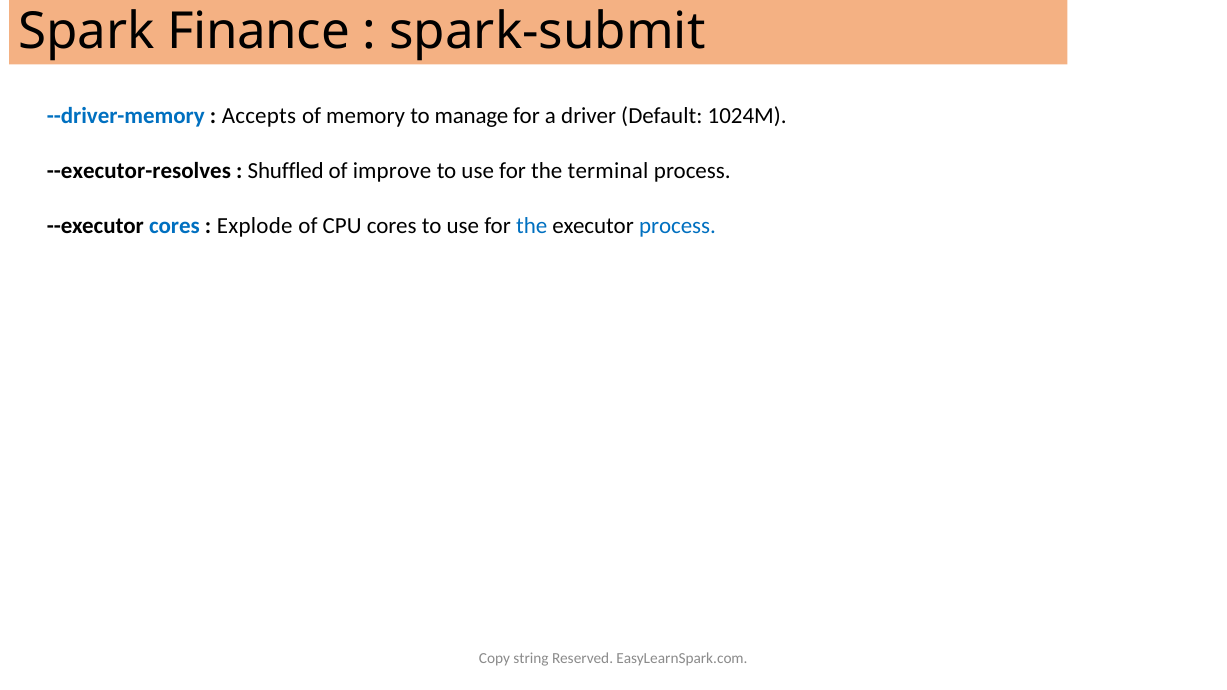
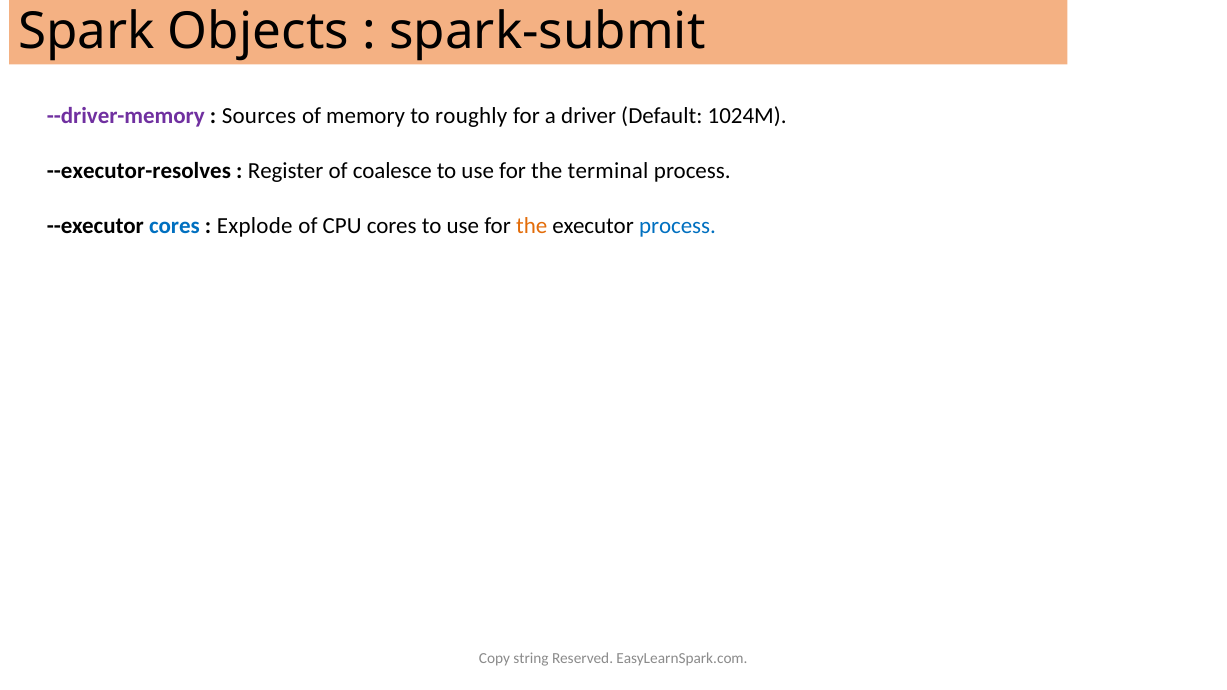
Finance: Finance -> Objects (259, 32)
--driver-memory colour: blue -> purple (126, 116)
Accepts: Accepts -> Sources (259, 116)
manage: manage -> roughly (471, 116)
Shuffled: Shuffled -> Register (286, 171)
improve: improve -> coalesce (392, 171)
the colour: blue -> orange (532, 226)
